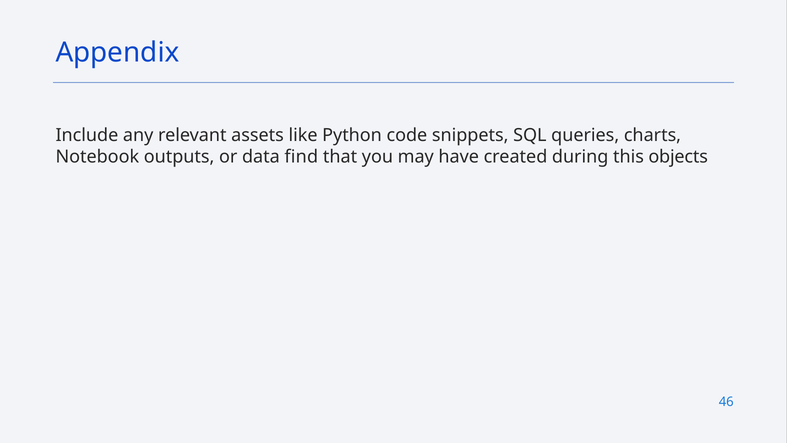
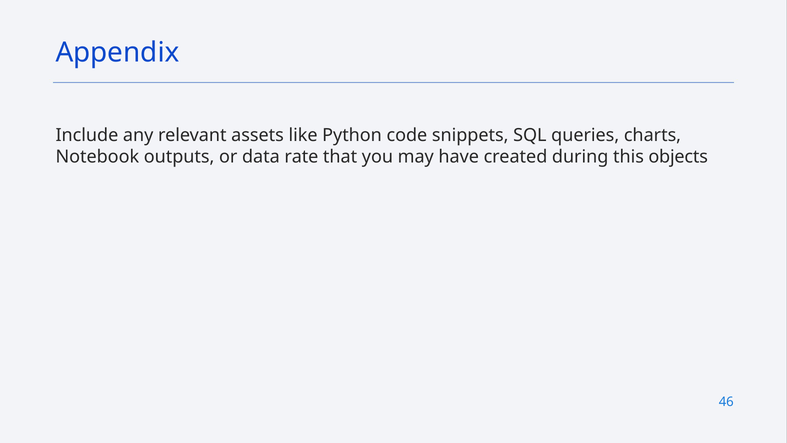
find: find -> rate (301, 157)
